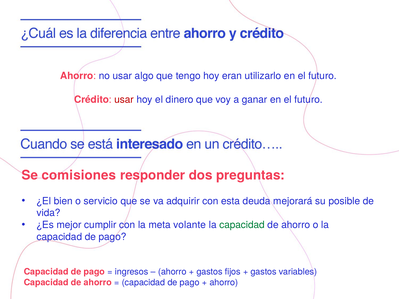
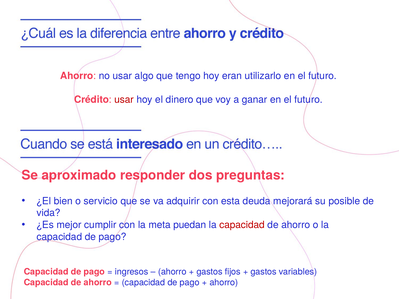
comisiones: comisiones -> aproximado (79, 175)
volante: volante -> puedan (190, 225)
capacidad colour: green -> red (242, 225)
